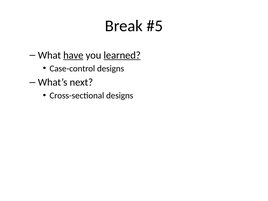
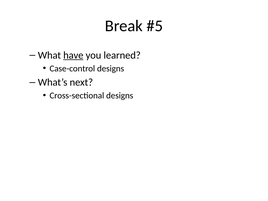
learned underline: present -> none (122, 55)
